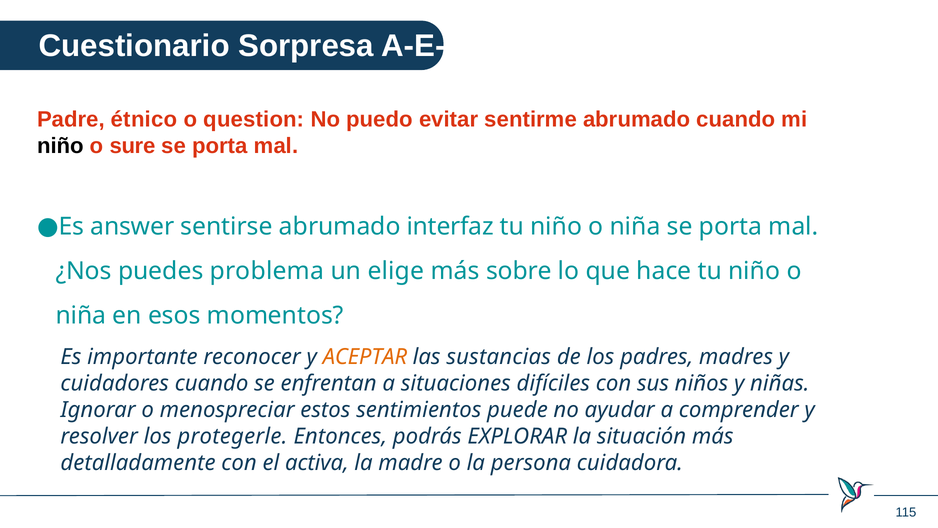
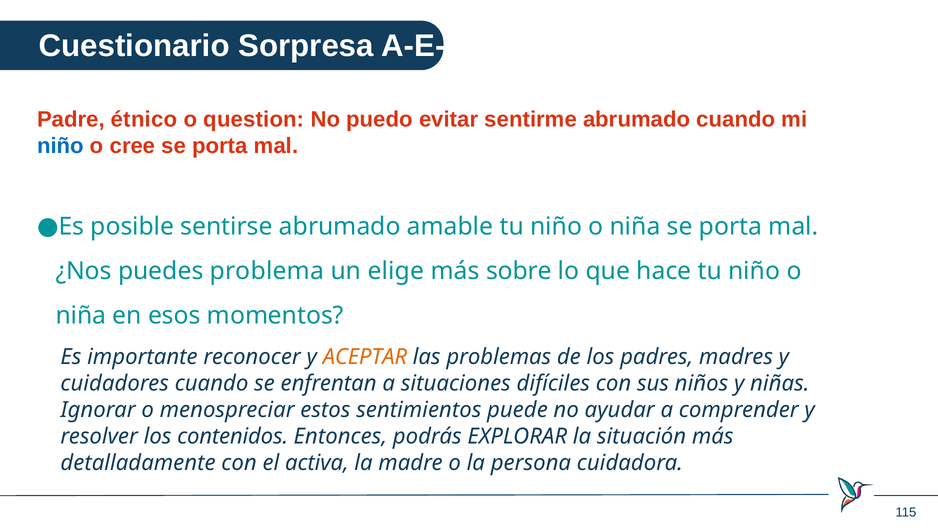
niño colour: black -> blue (60, 146)
sure: sure -> cree (132, 146)
answer: answer -> posible (132, 226)
interfaz: interfaz -> amable (450, 226)
sustancias: sustancias -> problemas (499, 357)
protegerle: protegerle -> contenidos (233, 436)
